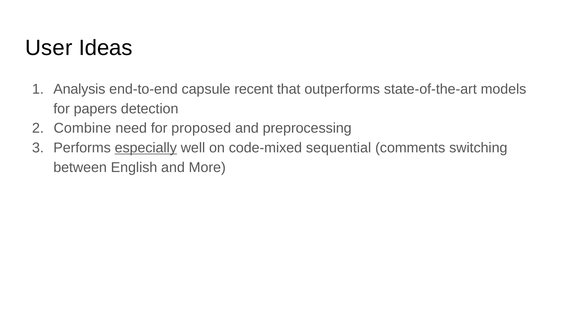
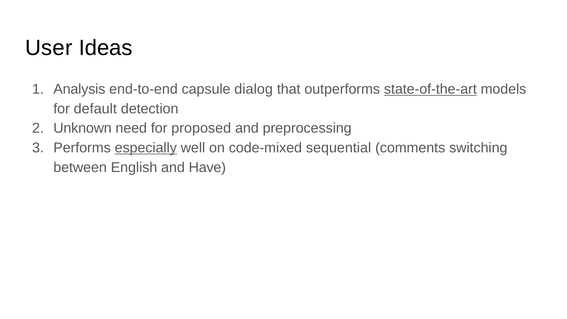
recent: recent -> dialog (254, 89)
state-of-the-art underline: none -> present (430, 89)
papers: papers -> default (95, 109)
Combine: Combine -> Unknown (83, 128)
More: More -> Have (207, 167)
